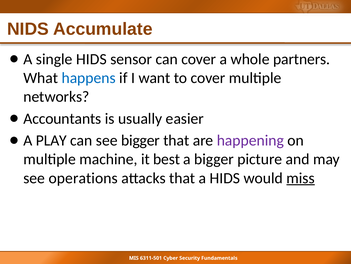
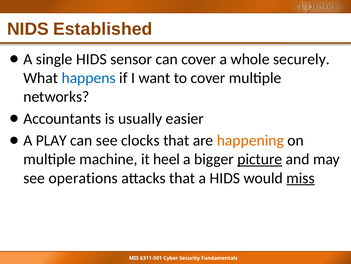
Accumulate: Accumulate -> Established (103, 29)
partners: partners -> securely (301, 59)
see bigger: bigger -> clocks (140, 140)
happening colour: purple -> orange (250, 140)
best: best -> heel (167, 159)
picture underline: none -> present (260, 159)
